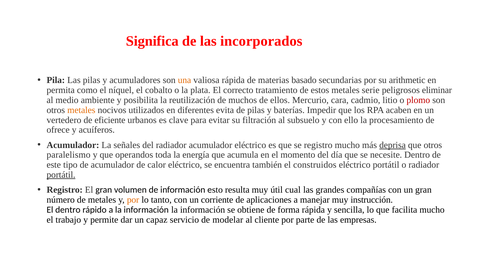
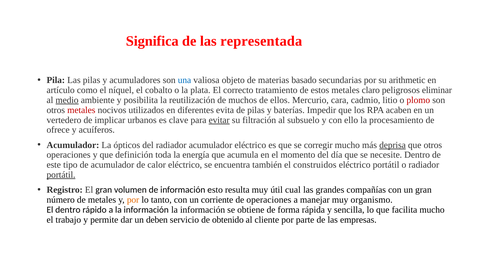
incorporados: incorporados -> representada (261, 41)
una colour: orange -> blue (184, 80)
valiosa rápida: rápida -> objeto (233, 80)
permita: permita -> artículo (61, 90)
serie: serie -> claro (371, 90)
medio underline: none -> present (67, 100)
metales colour: orange -> red (81, 110)
eficiente: eficiente -> implicar (110, 120)
evitar underline: none -> present (219, 120)
señales: señales -> ópticos (127, 145)
se registro: registro -> corregir (318, 145)
paralelismo: paralelismo -> operaciones (69, 155)
operandos: operandos -> definición (134, 155)
de aplicaciones: aplicaciones -> operaciones (269, 200)
instrucción: instrucción -> organismo (372, 200)
capaz: capaz -> deben (157, 220)
modelar: modelar -> obtenido (228, 220)
